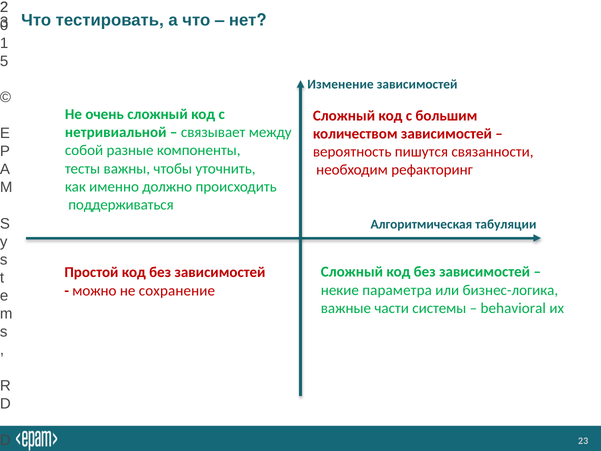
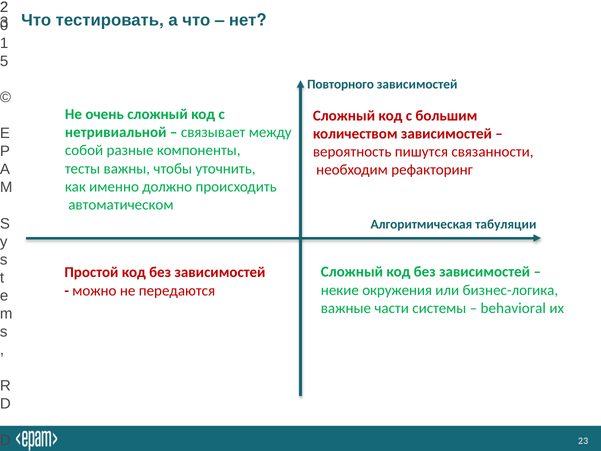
Изменение: Изменение -> Повторного (341, 84)
поддерживаться: поддерживаться -> автоматическом (121, 205)
параметра: параметра -> окружения (397, 290)
сохранение: сохранение -> передаются (177, 290)
